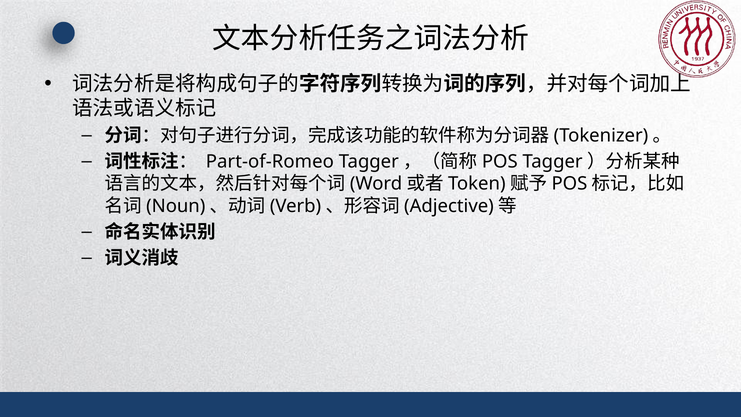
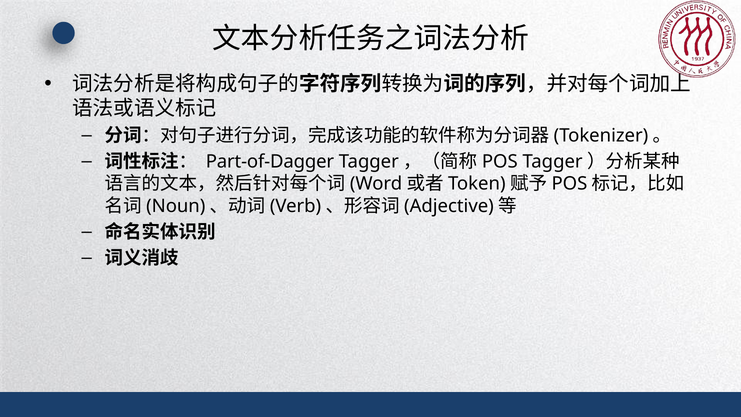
Part-of-Romeo: Part-of-Romeo -> Part-of-Dagger (270, 162)
